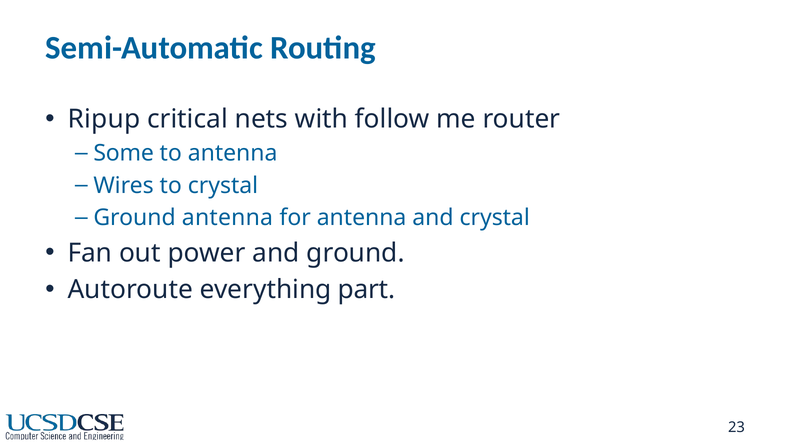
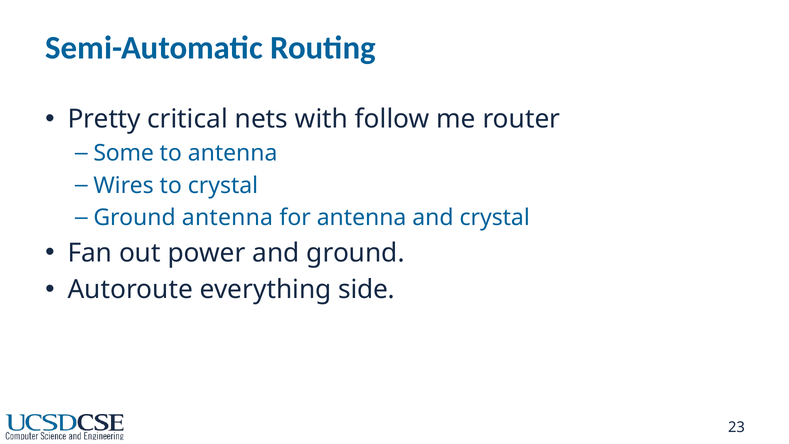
Ripup: Ripup -> Pretty (104, 119)
part: part -> side (367, 290)
